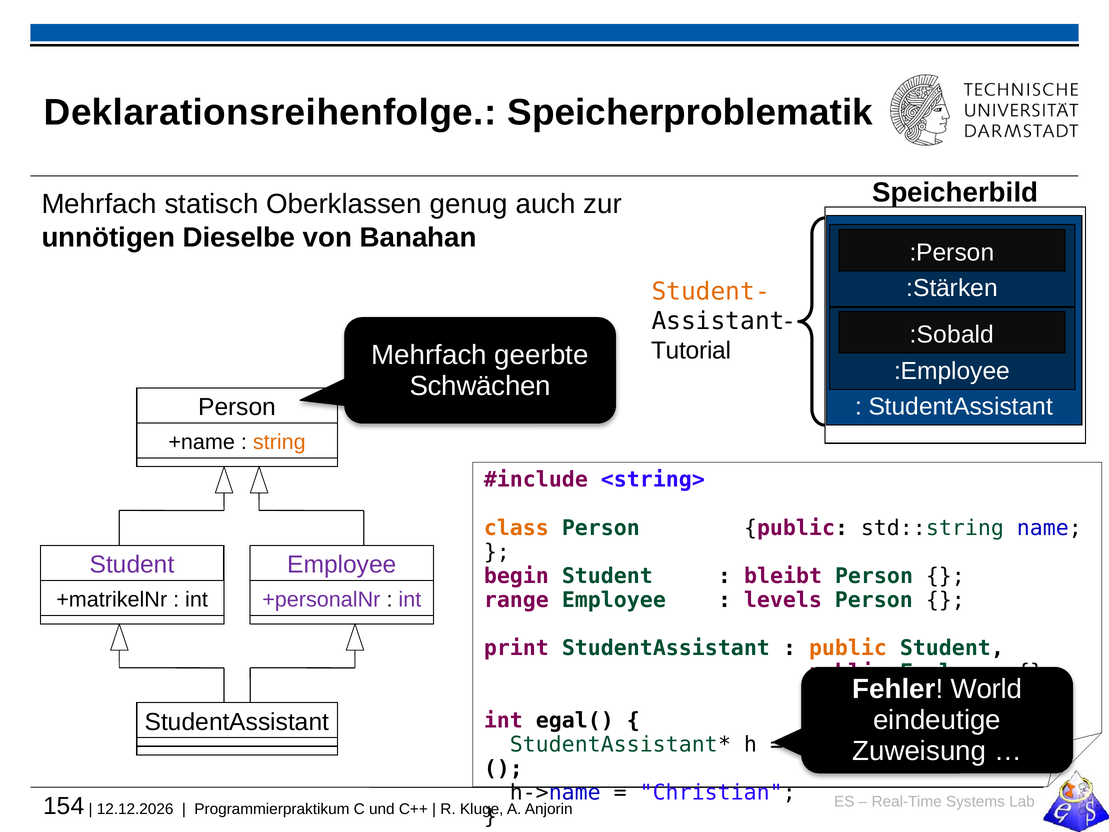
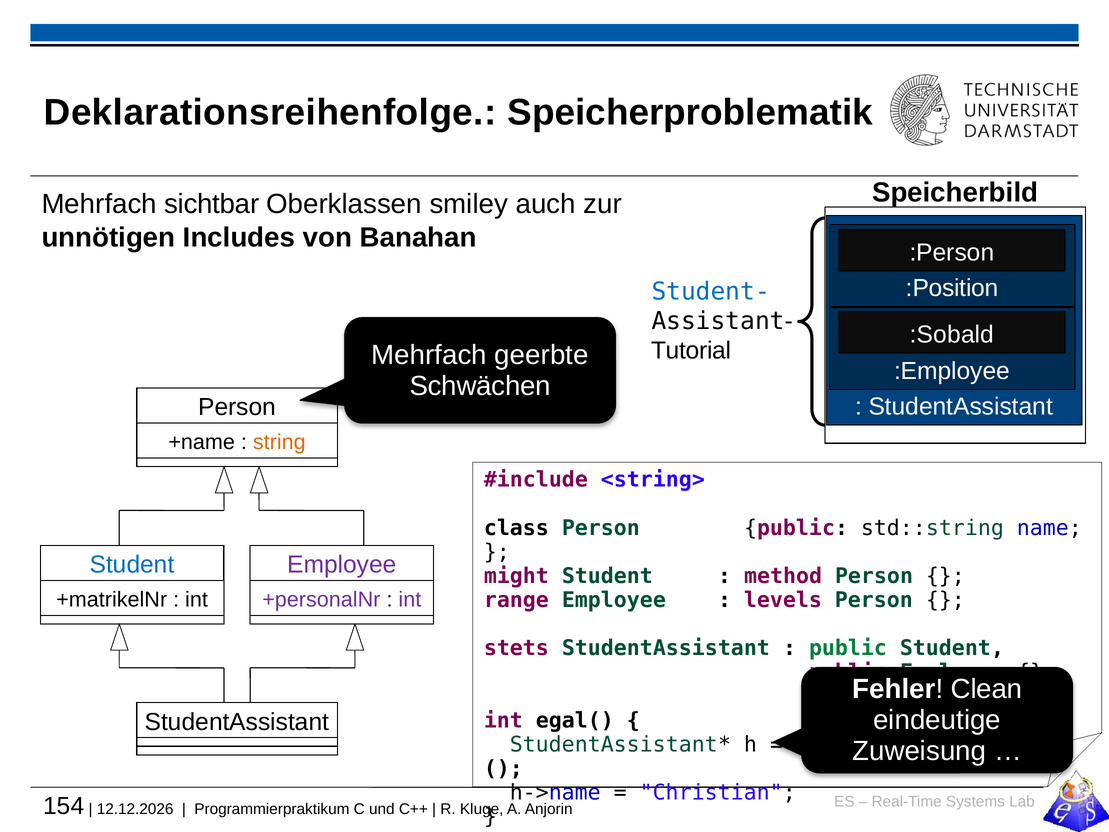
statisch: statisch -> sichtbar (212, 204)
genug: genug -> smiley (469, 204)
Dieselbe: Dieselbe -> Includes (239, 237)
:Stärken: :Stärken -> :Position (952, 288)
Student- colour: orange -> blue (711, 291)
class colour: orange -> black (516, 528)
Student colour: purple -> blue (132, 564)
begin: begin -> might (516, 576)
bleibt: bleibt -> method (783, 576)
print: print -> stets (516, 648)
public colour: orange -> green (848, 648)
World: World -> Clean (986, 689)
